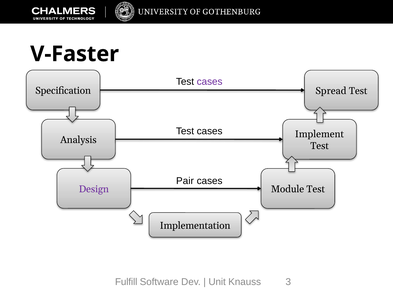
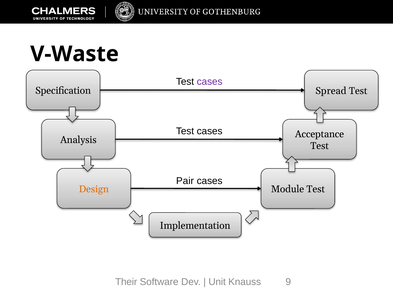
V-Faster: V-Faster -> V-Waste (75, 54)
Implement: Implement -> Acceptance (320, 134)
Design colour: purple -> orange (94, 189)
Fulfill: Fulfill -> Their (126, 282)
3: 3 -> 9 (288, 282)
